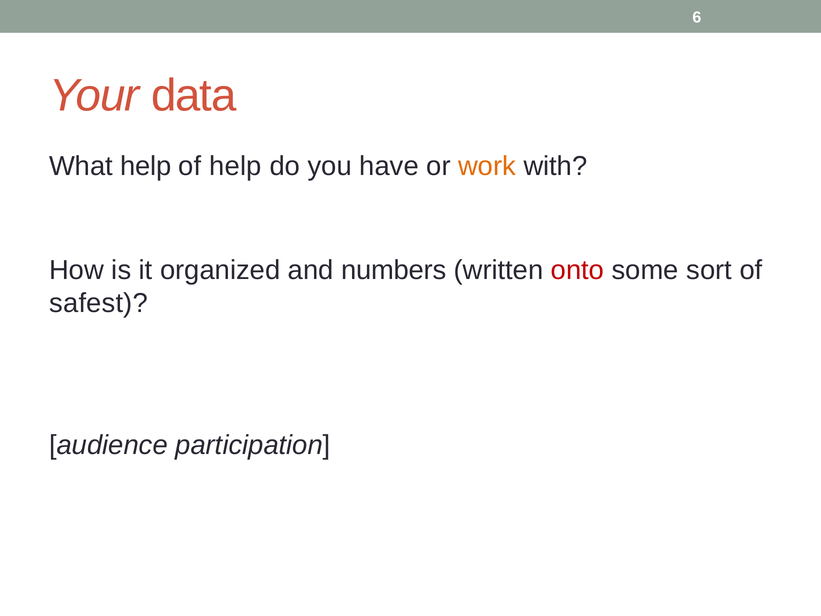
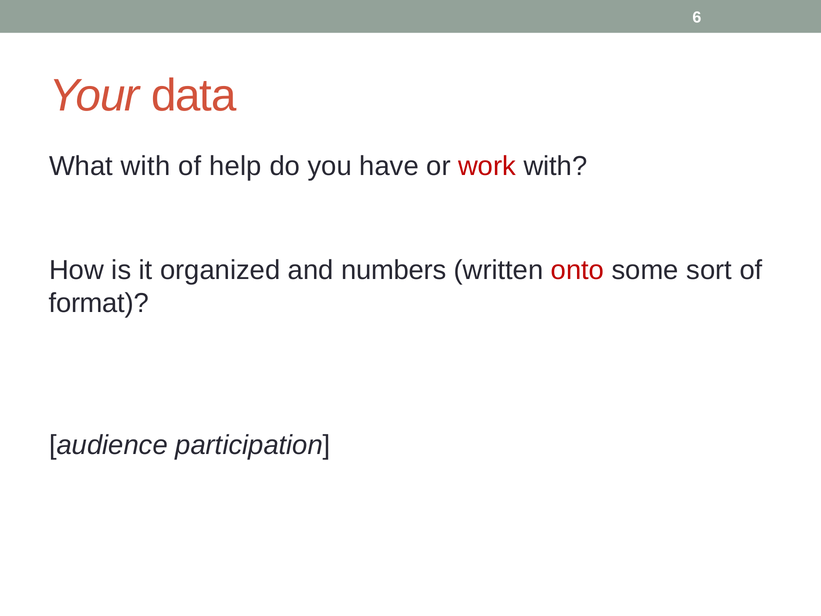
What help: help -> with (146, 166)
work colour: orange -> red (487, 166)
safest: safest -> format (99, 303)
